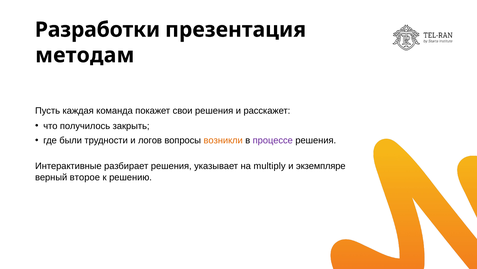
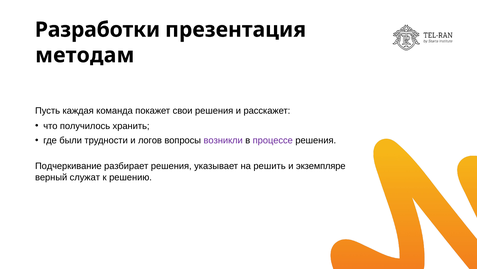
закрыть: закрыть -> хранить (131, 126)
возникли colour: orange -> purple (223, 140)
Интерактивные: Интерактивные -> Подчеркивание (68, 166)
multiply: multiply -> решить (270, 166)
второе: второе -> служат (85, 177)
